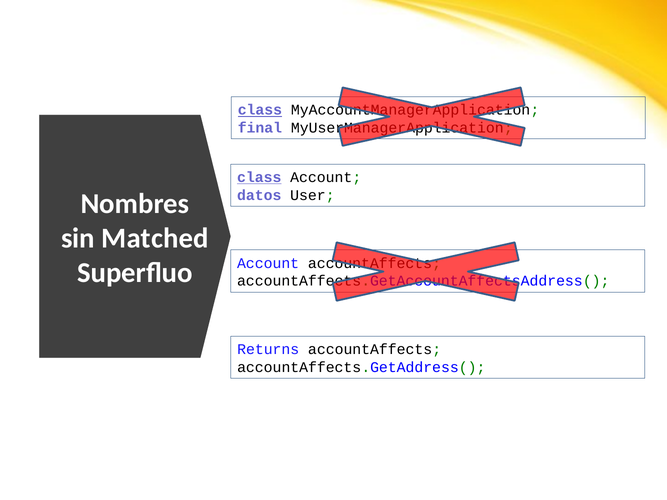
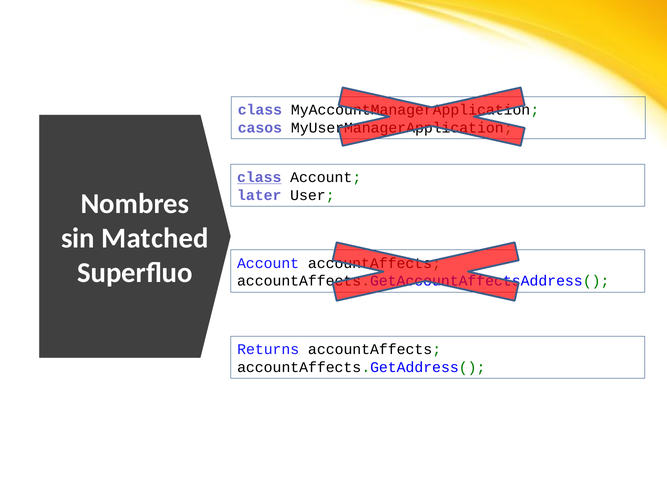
class underline: present -> none (260, 110)
final: final -> casos (260, 128)
datos: datos -> later (259, 195)
